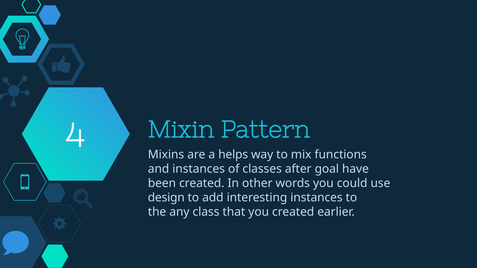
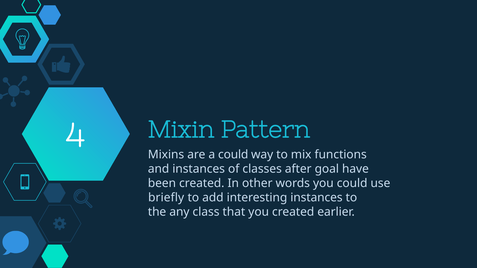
a helps: helps -> could (233, 155)
design: design -> briefly (166, 198)
